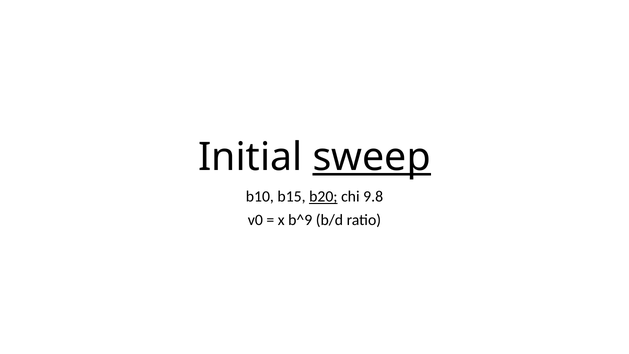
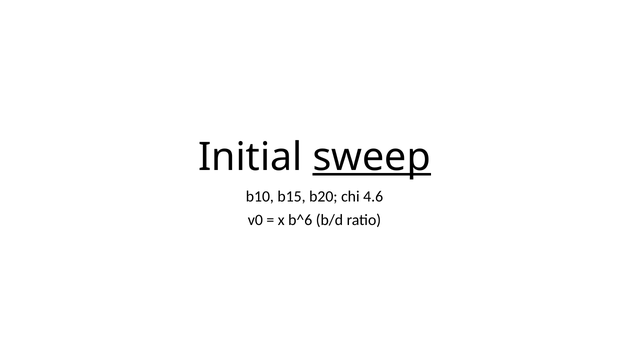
b20 underline: present -> none (323, 197)
9.8: 9.8 -> 4.6 (373, 197)
b^9: b^9 -> b^6 (300, 220)
